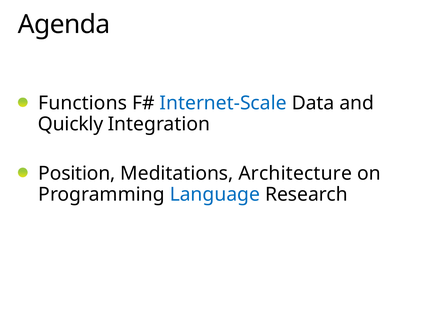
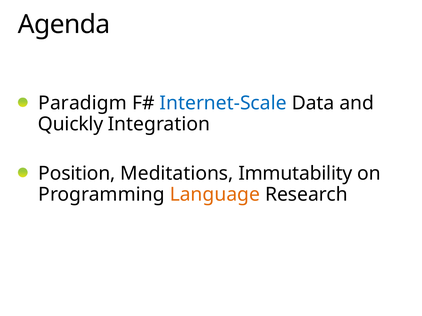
Functions: Functions -> Paradigm (83, 103)
Architecture: Architecture -> Immutability (295, 174)
Language colour: blue -> orange (215, 195)
